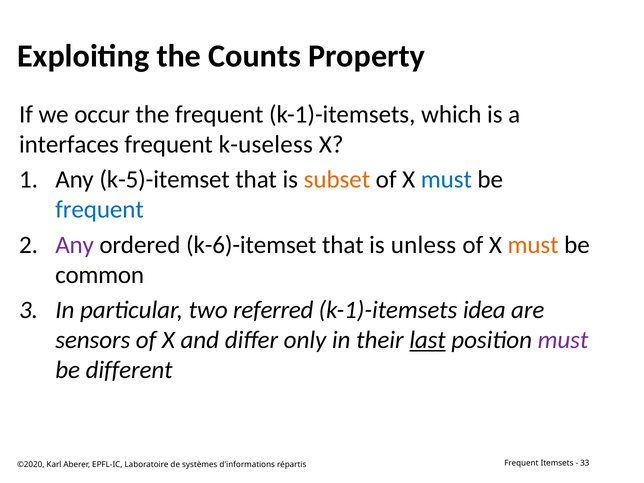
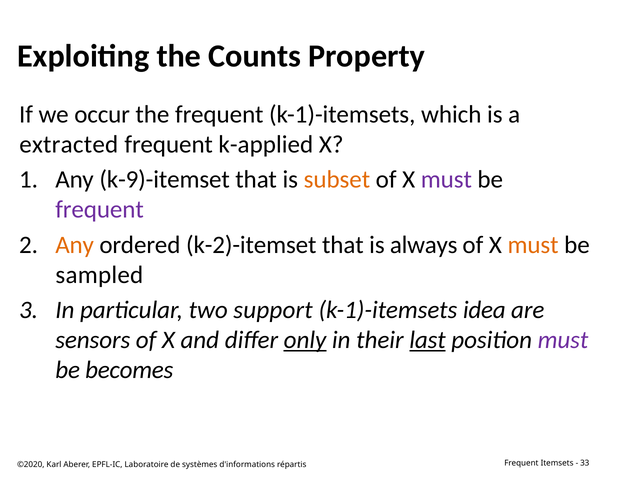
interfaces: interfaces -> extracted (69, 145)
k-useless: k-useless -> k-applied (266, 145)
k-5)-itemset: k-5)-itemset -> k-9)-itemset (165, 180)
must colour: blue -> purple (446, 180)
frequent colour: blue -> purple (100, 210)
Any colour: purple -> orange (75, 245)
k-6)-itemset: k-6)-itemset -> k-2)-itemset (251, 245)
unless: unless -> always (424, 245)
common: common -> sampled (99, 275)
referred: referred -> support (273, 310)
only underline: none -> present (305, 340)
different: different -> becomes (129, 370)
